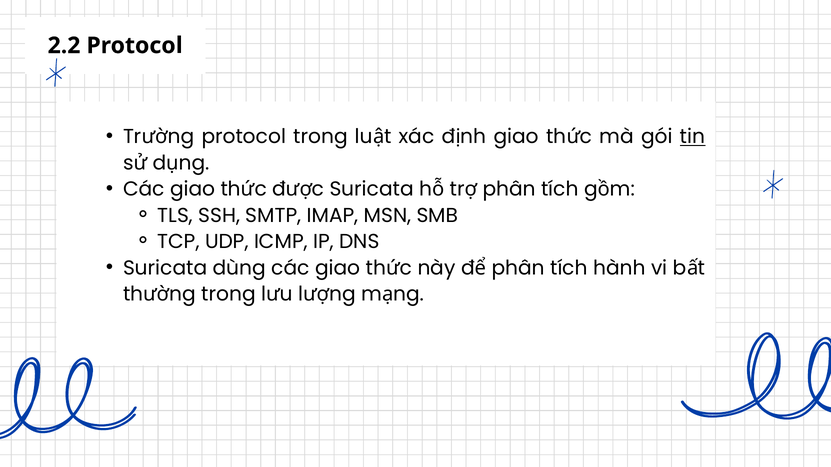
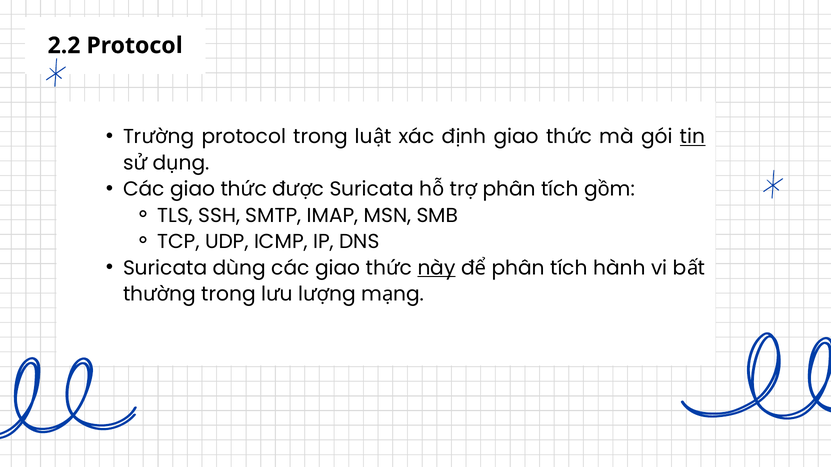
này underline: none -> present (437, 268)
